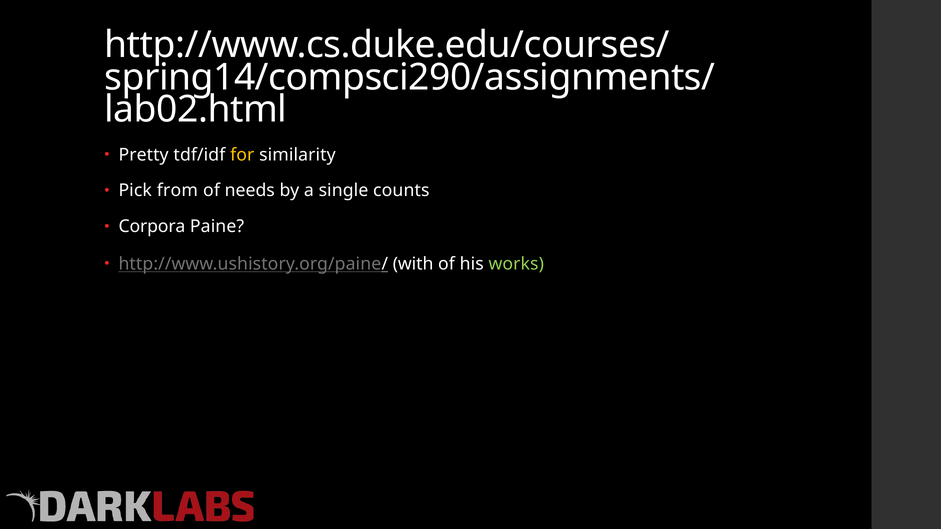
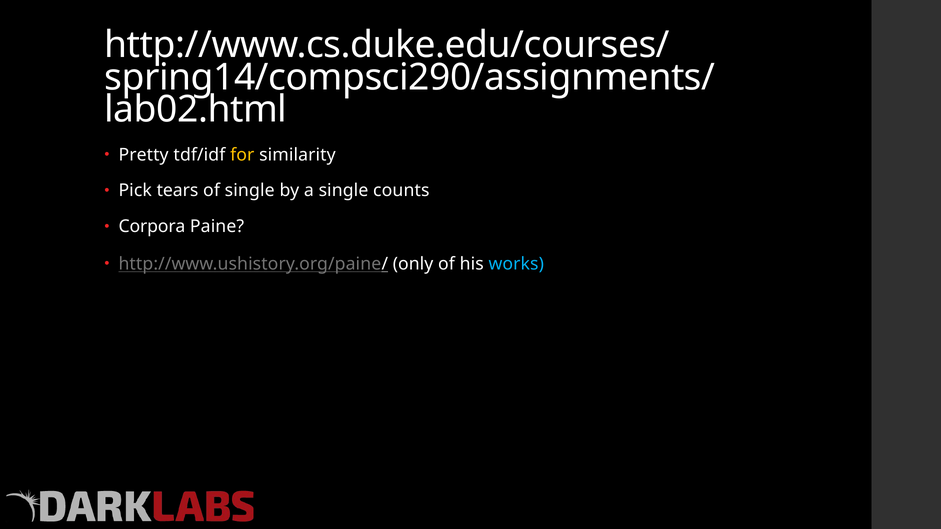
from: from -> tears (178, 191)
of needs: needs -> single (250, 191)
with: with -> only (413, 264)
works colour: light green -> light blue (516, 264)
